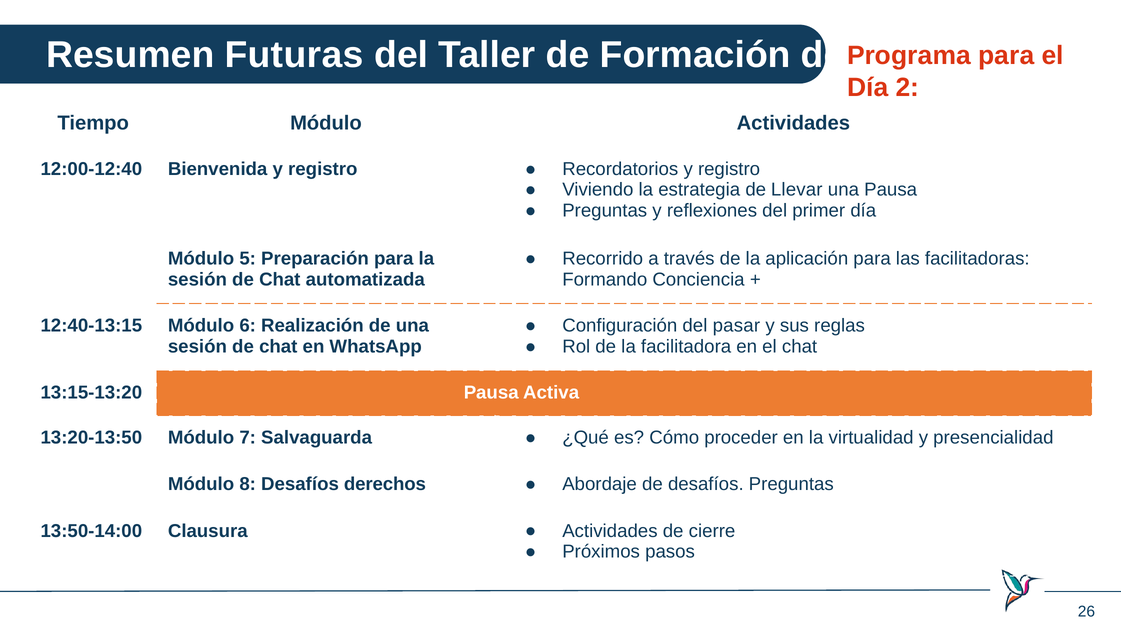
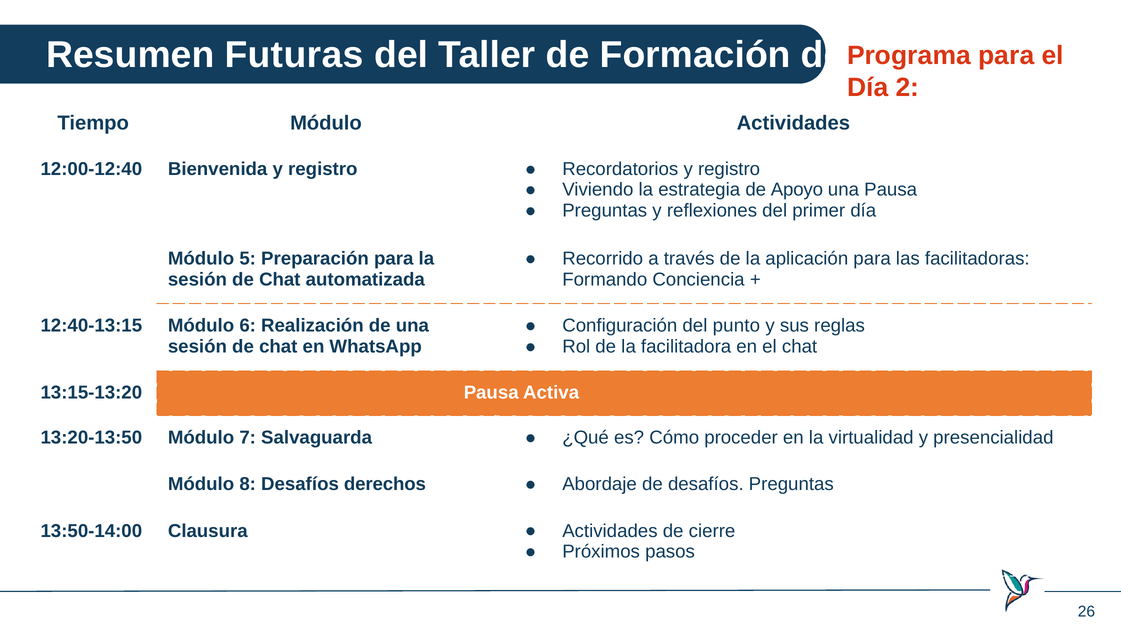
Llevar: Llevar -> Apoyo (797, 190)
pasar: pasar -> punto (736, 326)
